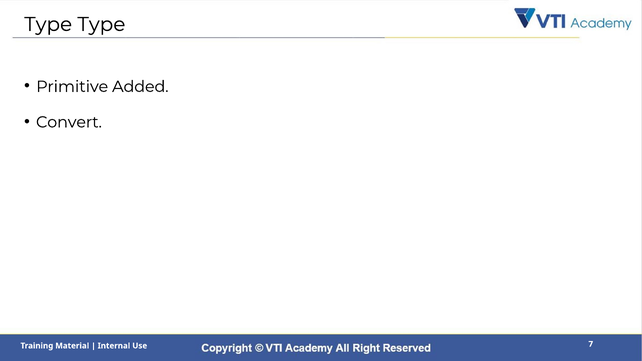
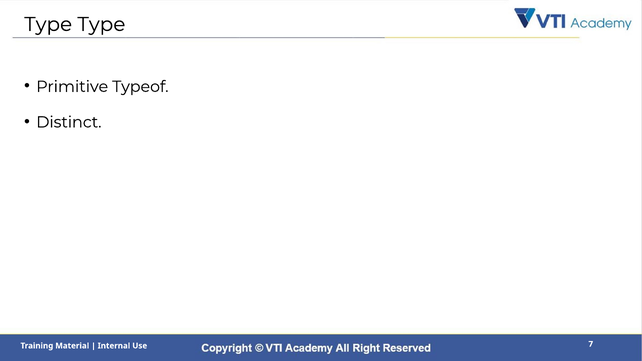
Added: Added -> Typeof (140, 87)
Convert: Convert -> Distinct (69, 122)
